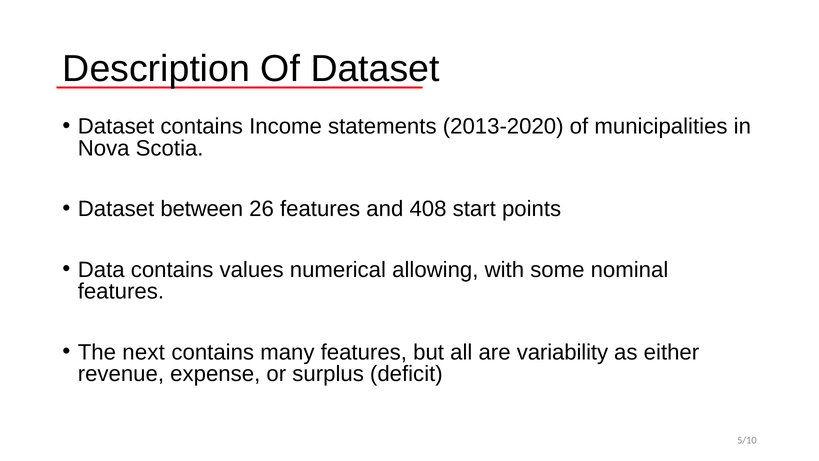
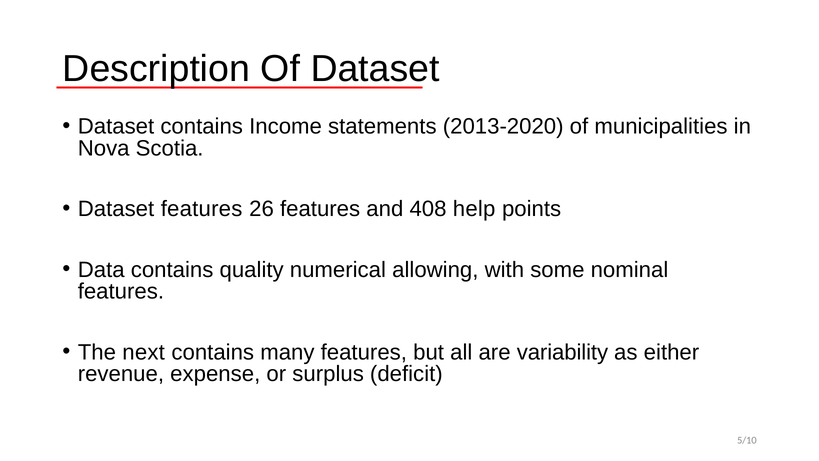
Dataset between: between -> features (202, 209)
start: start -> help (474, 209)
values: values -> quality (252, 270)
